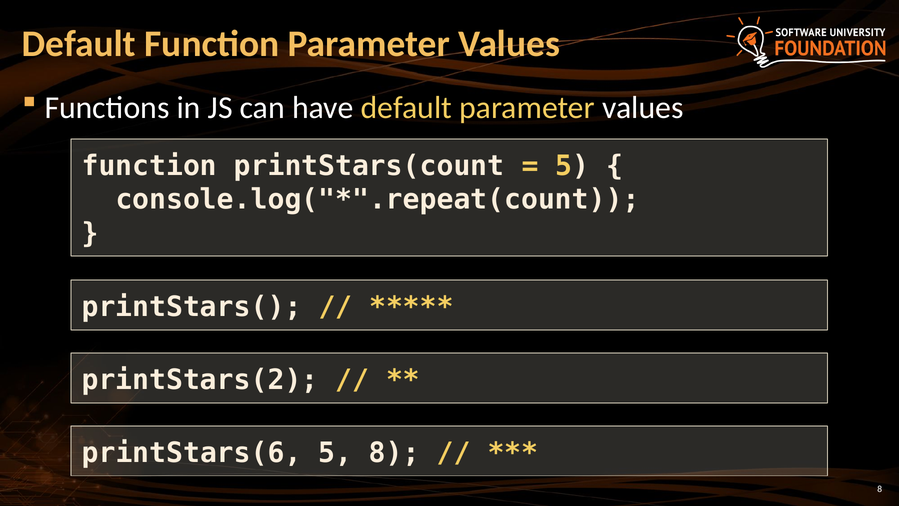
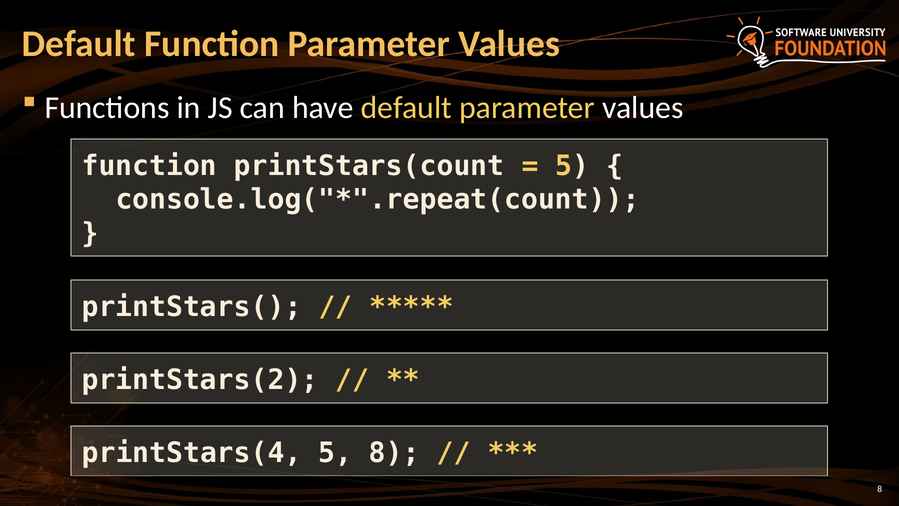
printStars(6: printStars(6 -> printStars(4 (192, 453)
